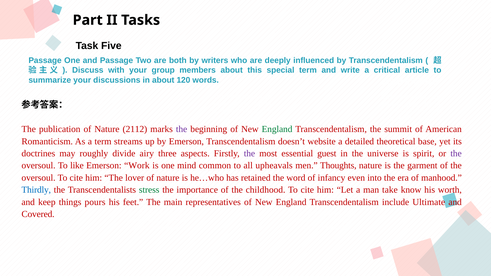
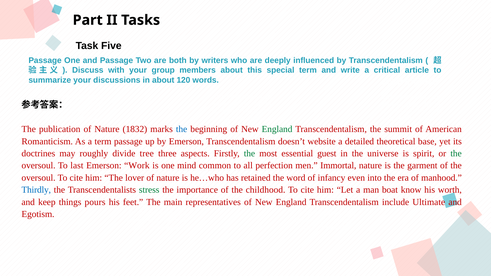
2112: 2112 -> 1832 (135, 129)
the colour: purple -> blue (182, 129)
term streams: streams -> passage (128, 141)
airy: airy -> tree (147, 154)
the colour: purple -> green (249, 154)
the colour: purple -> green (456, 154)
like: like -> last (77, 166)
upheavals: upheavals -> perfection (274, 166)
Thoughts: Thoughts -> Immortal (338, 166)
take: take -> boat (390, 190)
Covered: Covered -> Egotism (38, 214)
